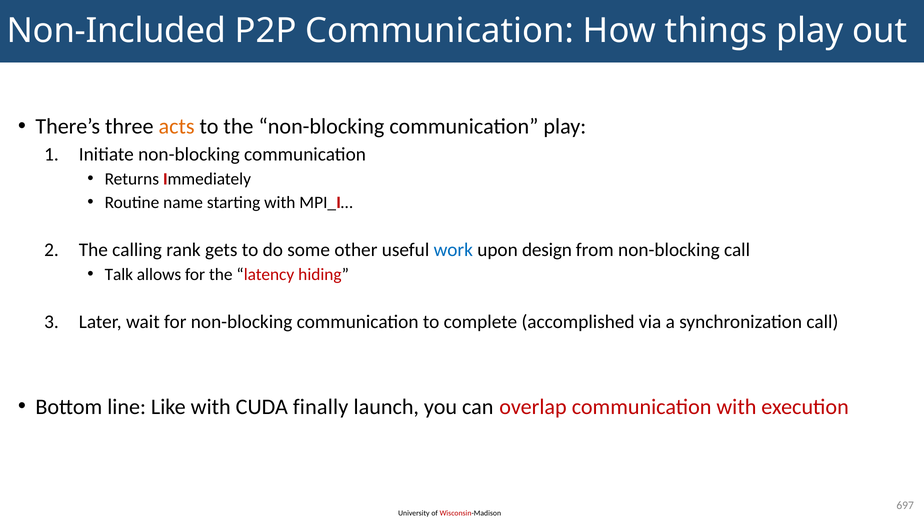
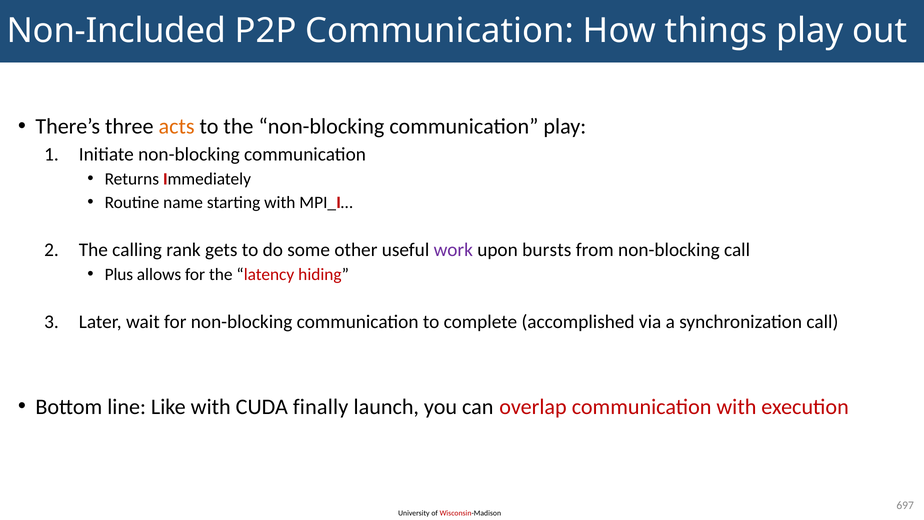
work colour: blue -> purple (453, 250)
design: design -> bursts (547, 250)
Talk: Talk -> Plus (119, 274)
